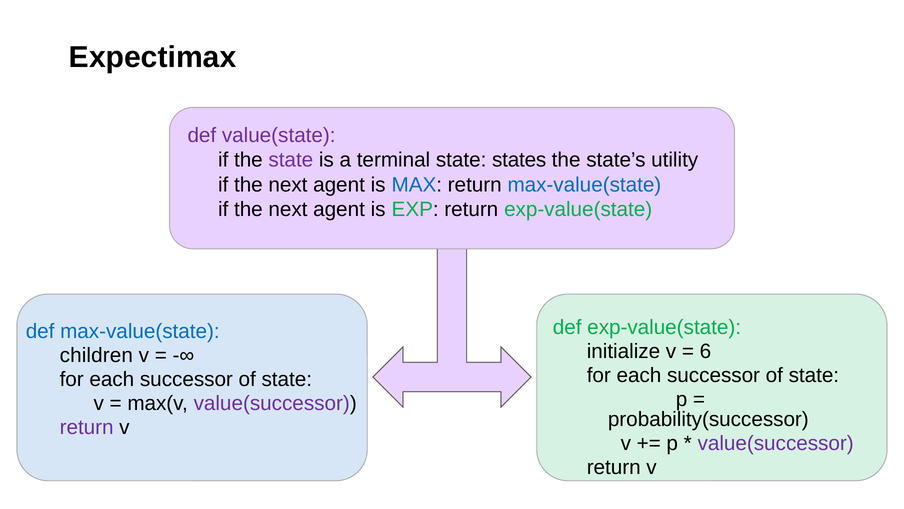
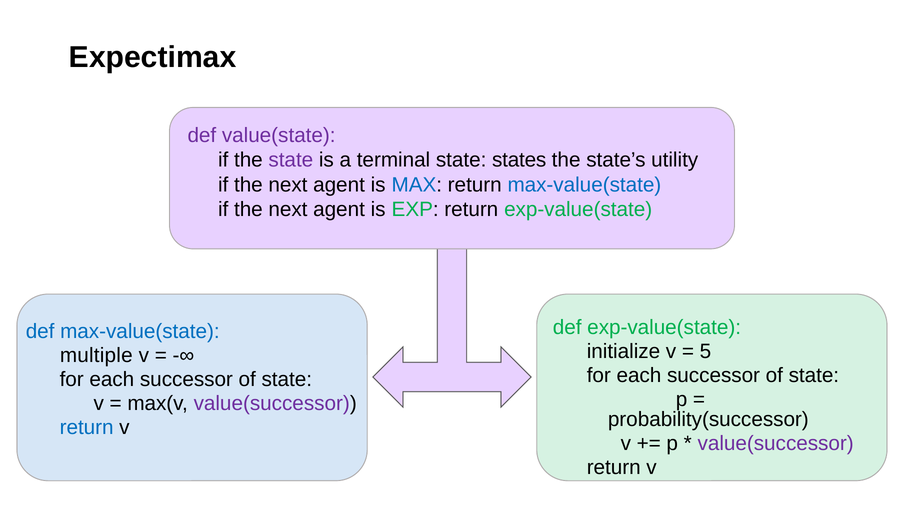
6: 6 -> 5 (705, 351)
children: children -> multiple (96, 355)
return colour: purple -> blue (87, 427)
